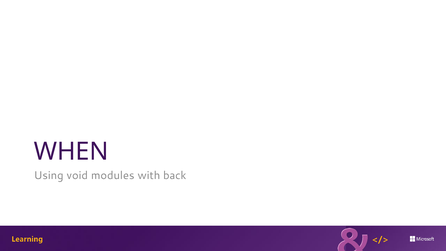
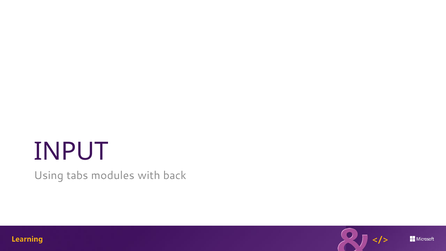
WHEN: WHEN -> INPUT (71, 152)
void: void -> tabs (77, 176)
